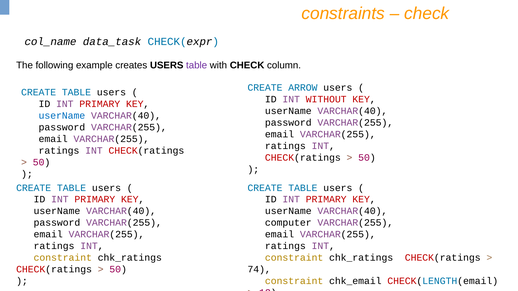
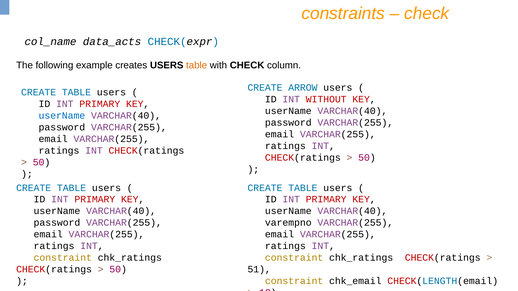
data_task: data_task -> data_acts (112, 42)
table colour: purple -> orange (197, 65)
computer: computer -> varempno (288, 223)
74: 74 -> 51 (259, 270)
